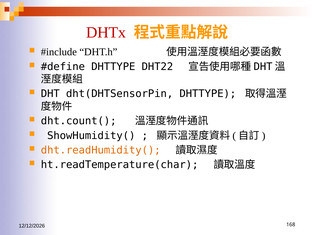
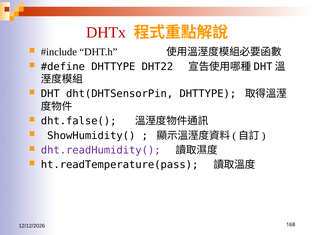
dht.count(: dht.count( -> dht.false( (79, 121)
dht.readHumidity( colour: orange -> purple (101, 151)
ht.readTemperature(char: ht.readTemperature(char -> ht.readTemperature(pass (120, 165)
